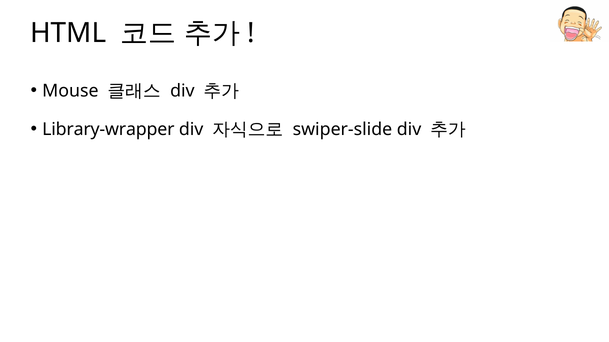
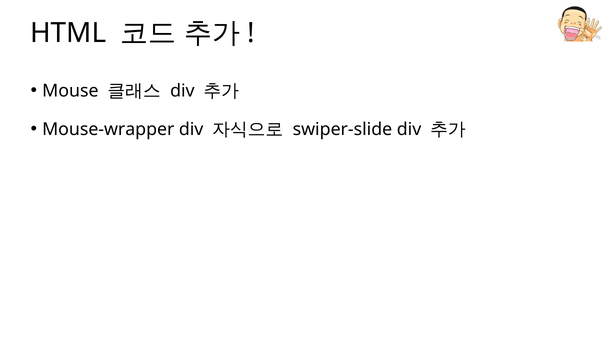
Library-wrapper: Library-wrapper -> Mouse-wrapper (108, 129)
